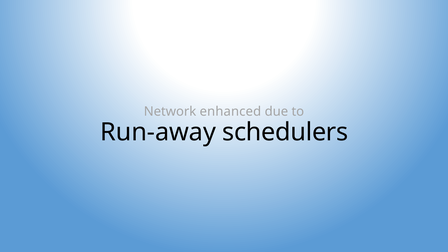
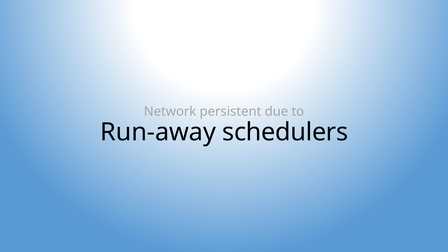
enhanced: enhanced -> persistent (230, 111)
